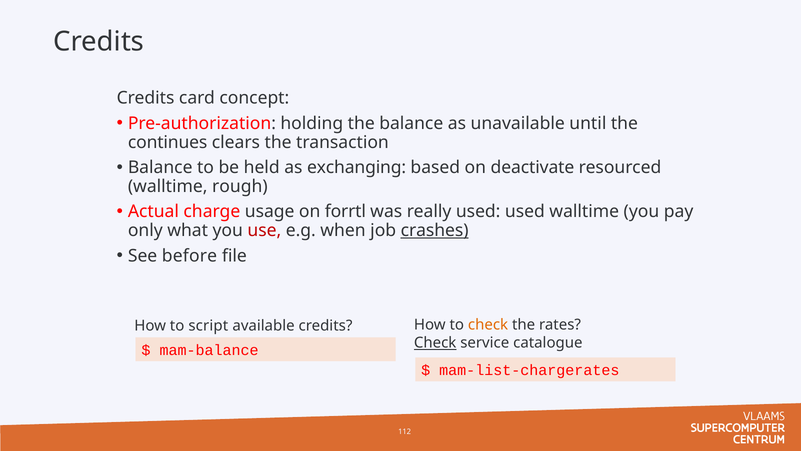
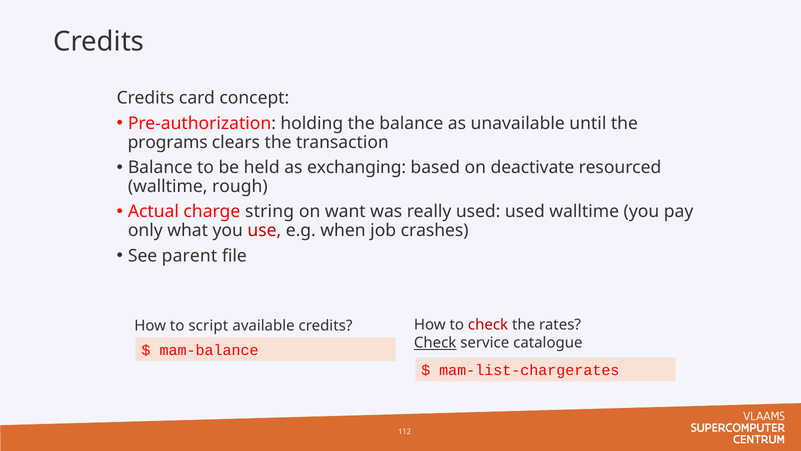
continues: continues -> programs (168, 142)
usage: usage -> string (270, 211)
forrtl: forrtl -> want (345, 211)
crashes underline: present -> none (435, 230)
before: before -> parent (190, 256)
check colour: orange -> red (488, 325)
